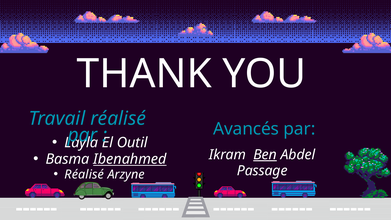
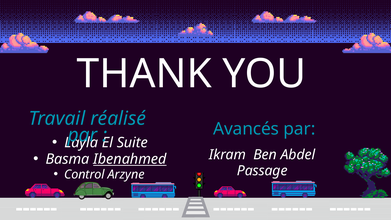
Outil: Outil -> Suite (132, 143)
Ben underline: present -> none (265, 155)
Réalisé: Réalisé -> Control (84, 174)
